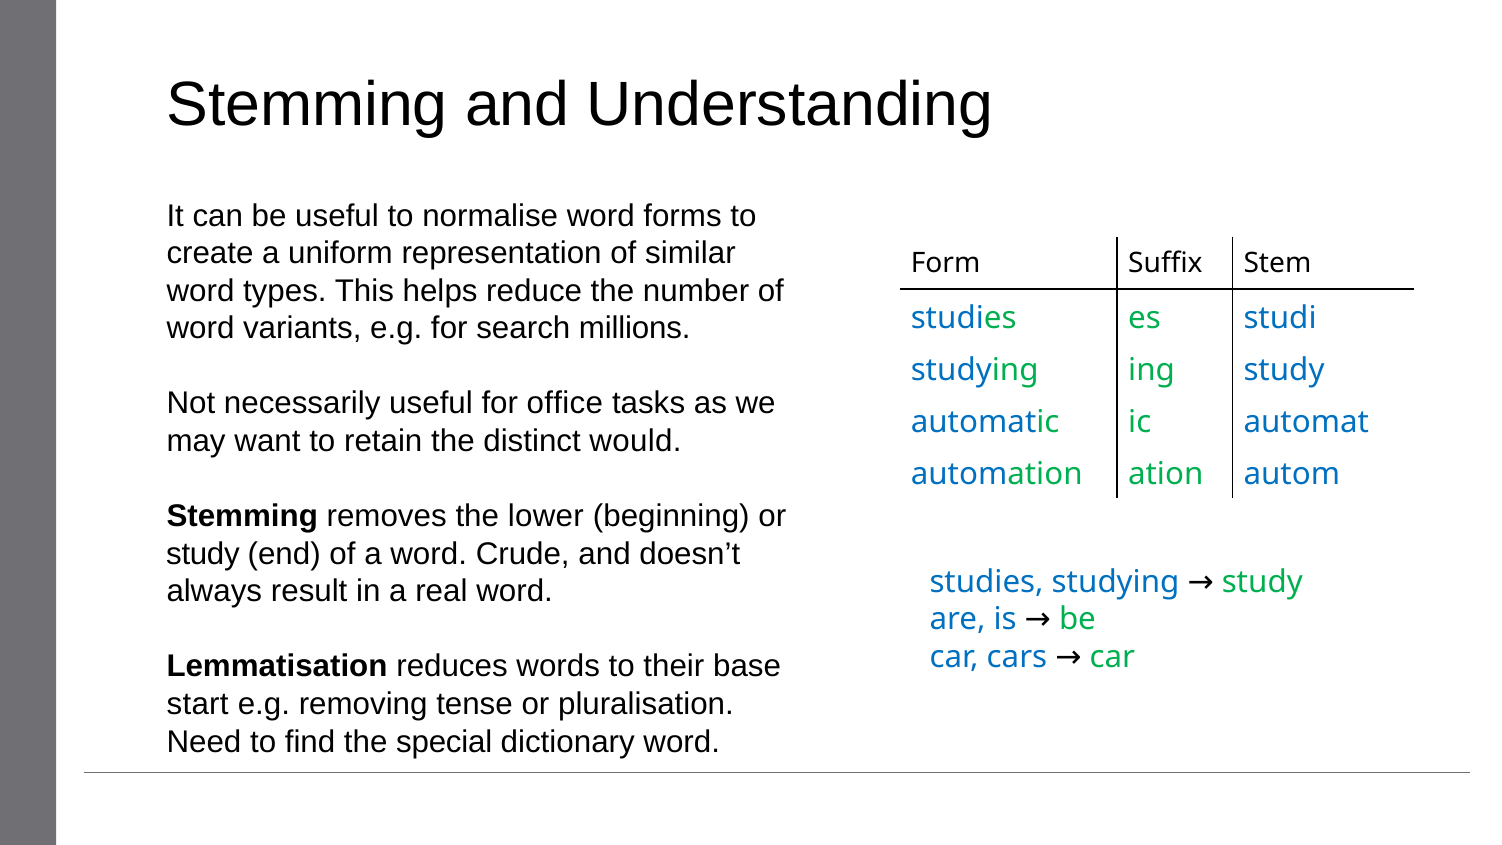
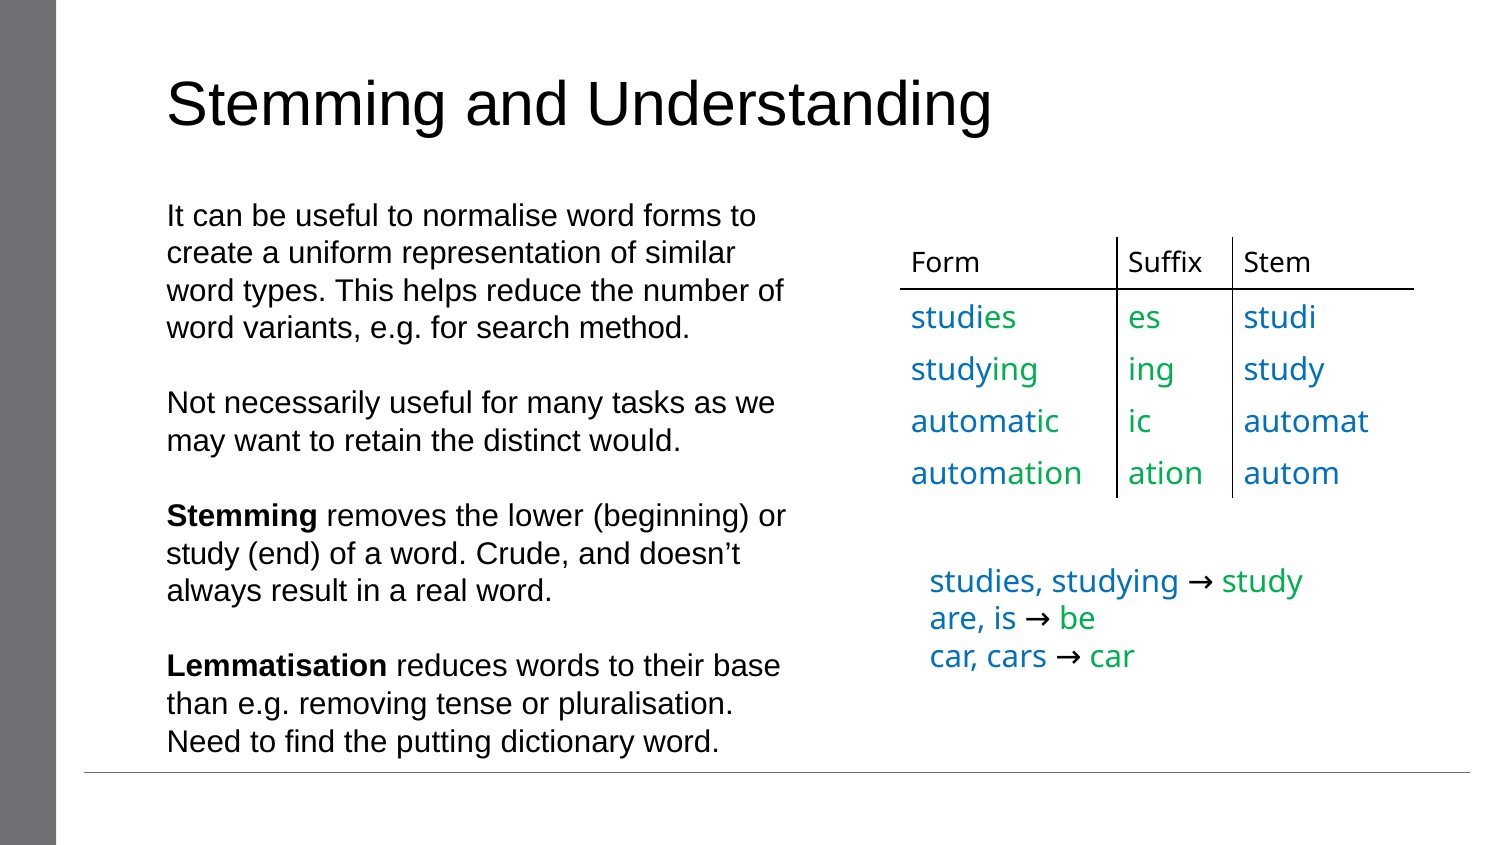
millions: millions -> method (635, 328)
office: office -> many (565, 404)
start: start -> than (198, 704)
special: special -> putting (444, 742)
